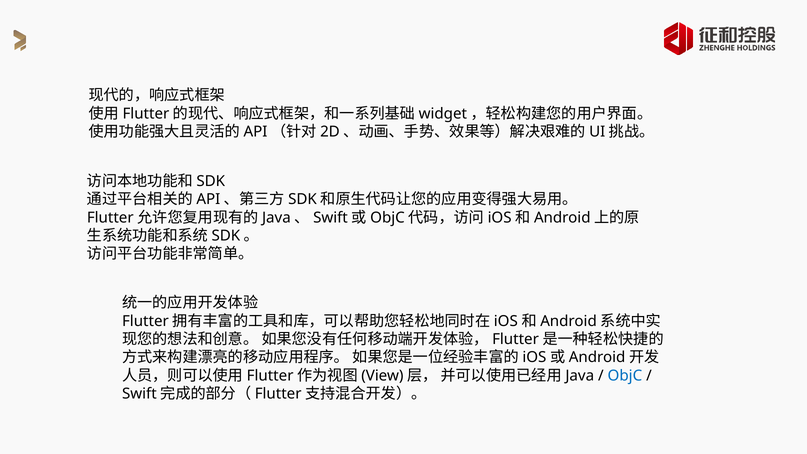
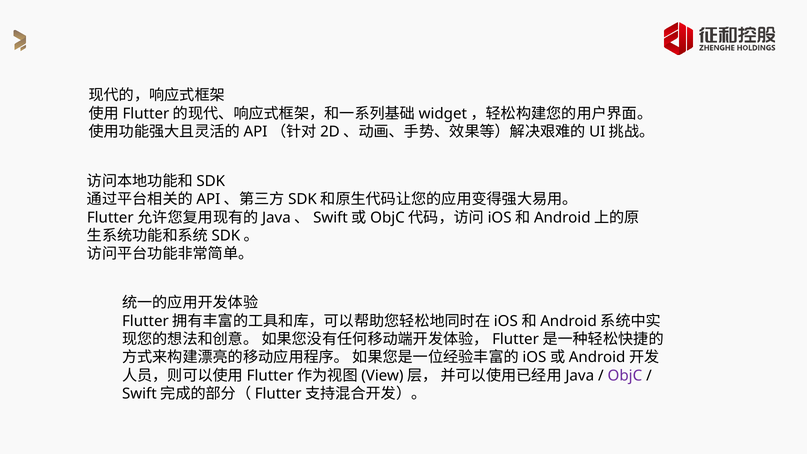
ObjC colour: blue -> purple (625, 376)
